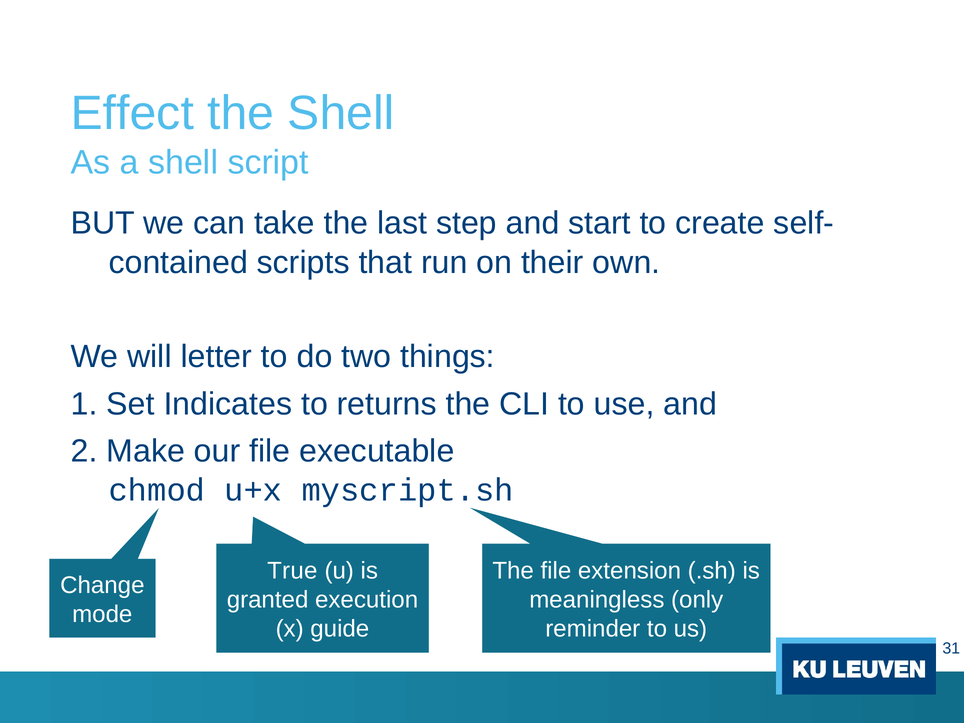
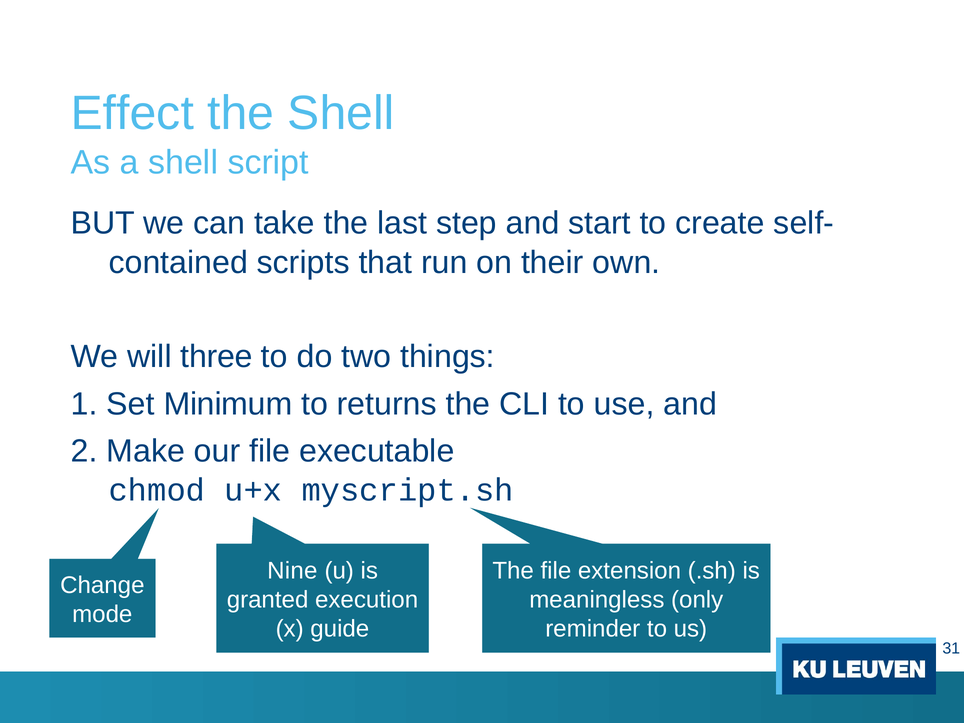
letter: letter -> three (216, 357)
Indicates: Indicates -> Minimum (228, 404)
True: True -> Nine (292, 571)
